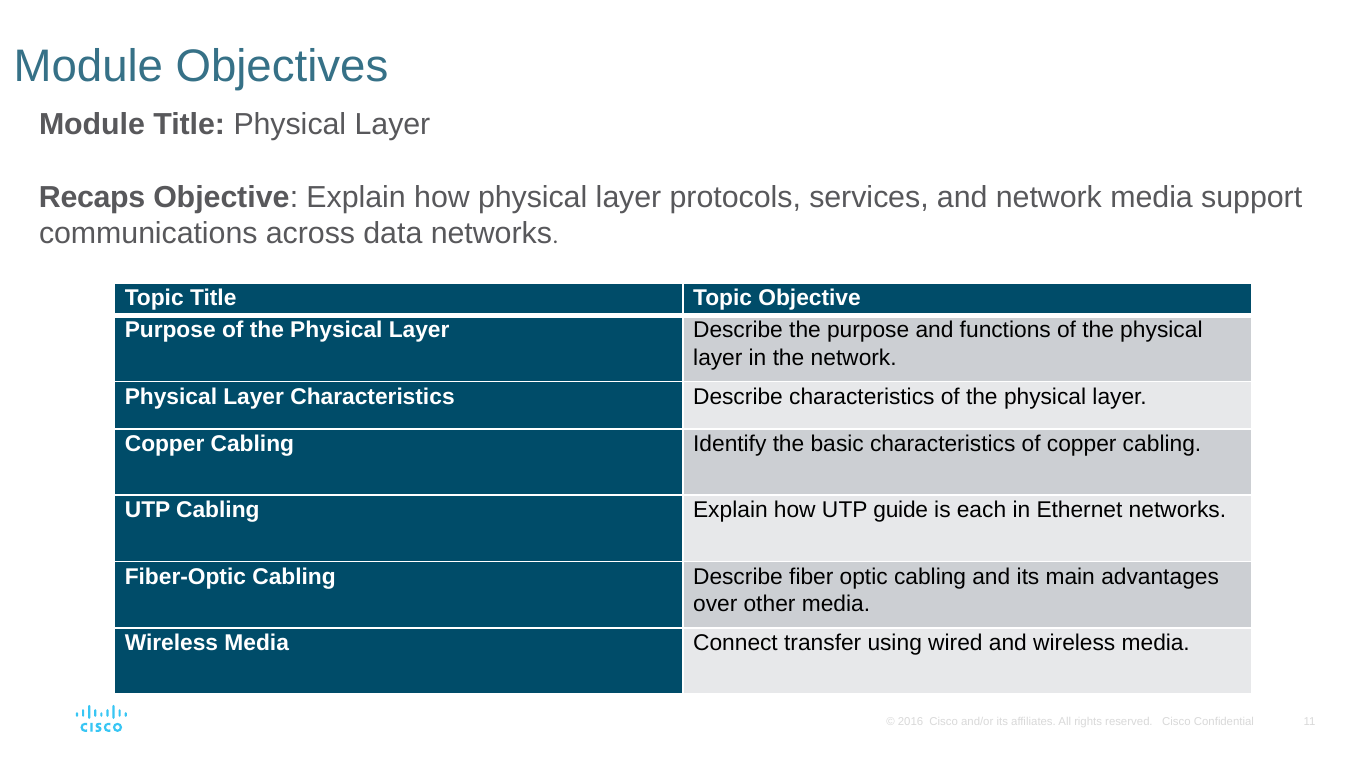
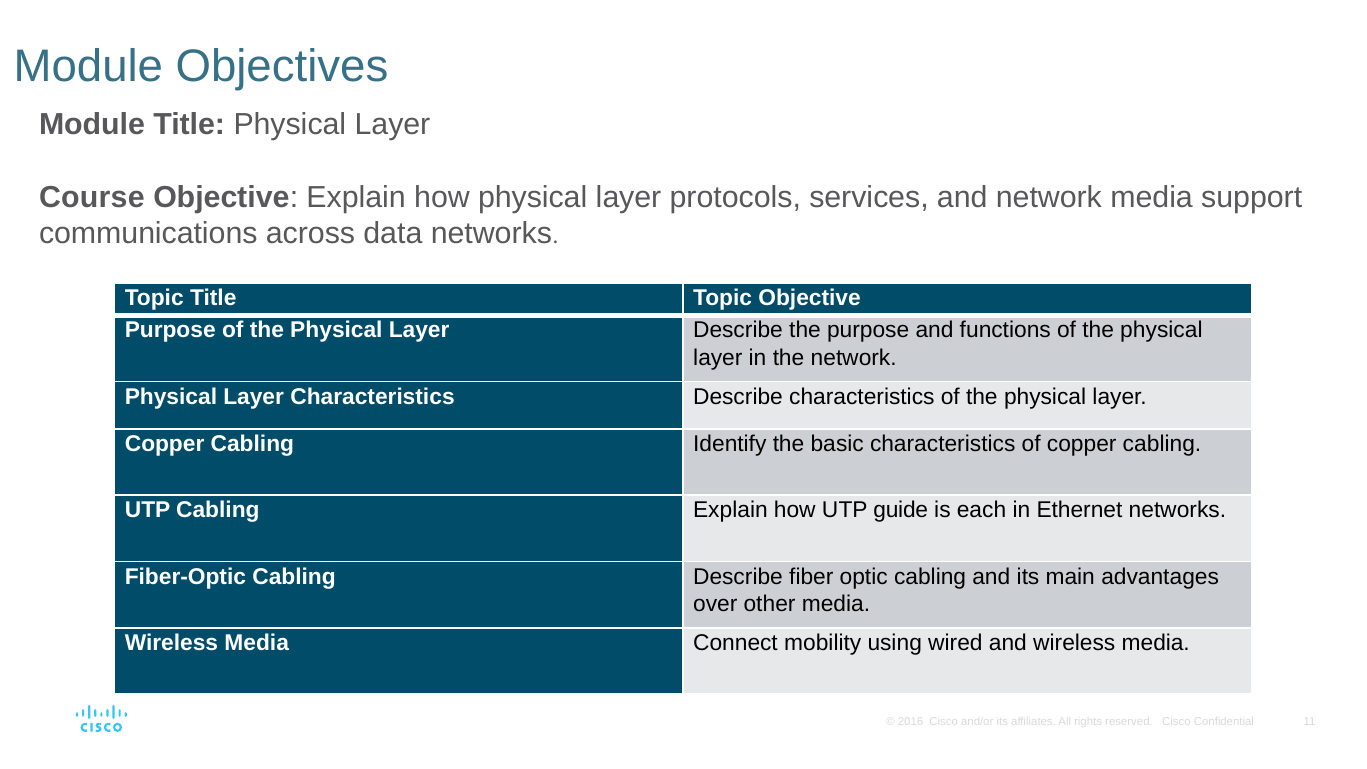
Recaps: Recaps -> Course (92, 198)
transfer: transfer -> mobility (823, 643)
